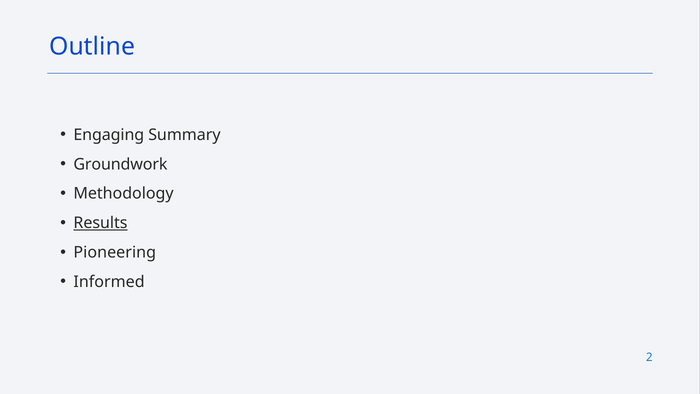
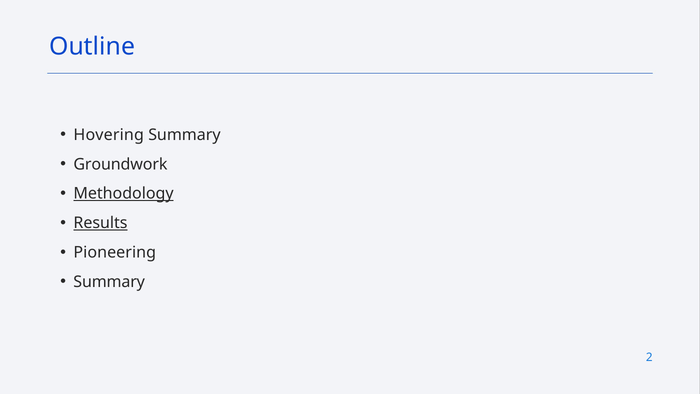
Engaging: Engaging -> Hovering (109, 135)
Methodology underline: none -> present (124, 194)
Informed: Informed -> Summary (109, 282)
